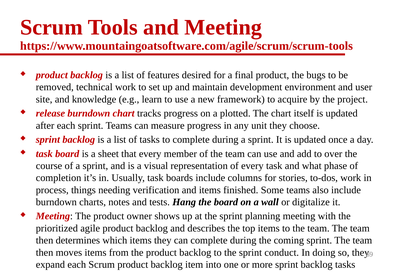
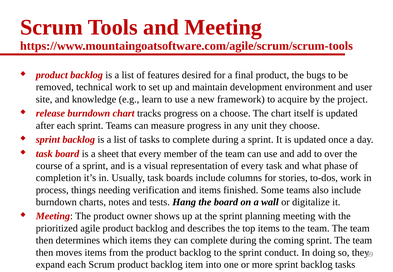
a plotted: plotted -> choose (235, 113)
